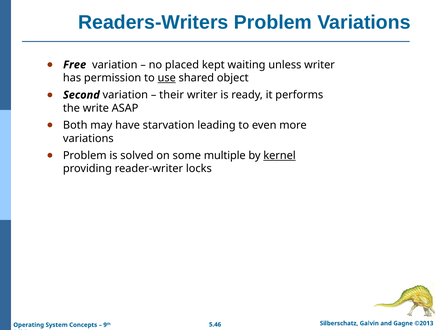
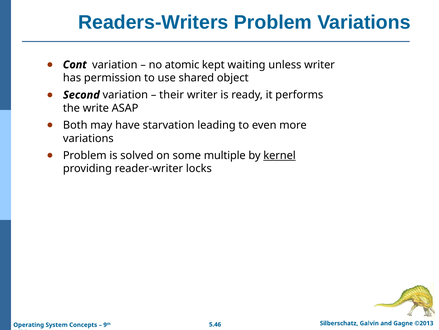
Free: Free -> Cont (75, 65)
placed: placed -> atomic (182, 65)
use underline: present -> none (167, 78)
